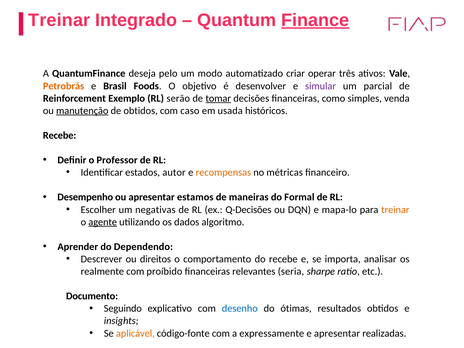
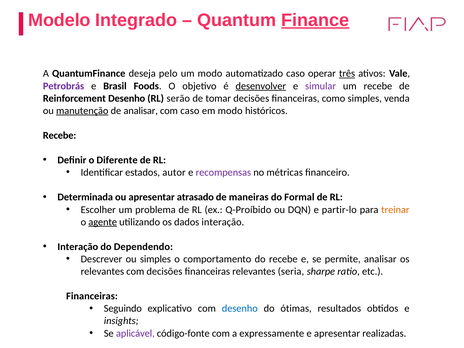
Treinar: Treinar -> Modelo (59, 20)
automatizado criar: criar -> caso (296, 74)
três underline: none -> present (347, 74)
Petrobrás colour: orange -> purple (64, 86)
desenvolver underline: none -> present (261, 86)
um parcial: parcial -> recebe (378, 86)
Reinforcement Exemplo: Exemplo -> Desenho (127, 98)
tomar underline: present -> none (218, 98)
de obtidos: obtidos -> analisar (141, 111)
em usada: usada -> modo (230, 111)
Professor: Professor -> Diferente (117, 160)
recompensas colour: orange -> purple (223, 173)
Desempenho: Desempenho -> Determinada (85, 197)
estamos: estamos -> atrasado (195, 197)
negativas: negativas -> problema (155, 210)
Q-Decisões: Q-Decisões -> Q-Proíbido (248, 210)
mapa-lo: mapa-lo -> partir-lo (339, 210)
dados algoritmo: algoritmo -> interação (223, 222)
Aprender: Aprender -> Interação (78, 247)
ou direitos: direitos -> simples (155, 259)
importa: importa -> permite (343, 259)
realmente: realmente -> relevantes (102, 271)
com proíbido: proíbido -> decisões (164, 271)
Documento: Documento -> Financeiras (92, 296)
aplicável colour: orange -> purple (135, 333)
